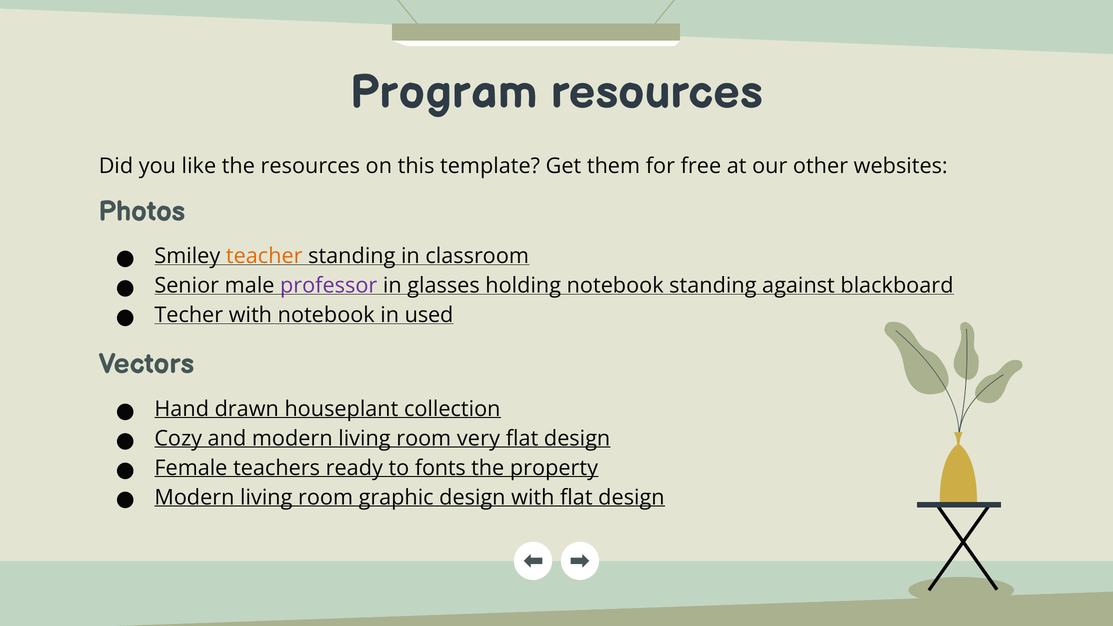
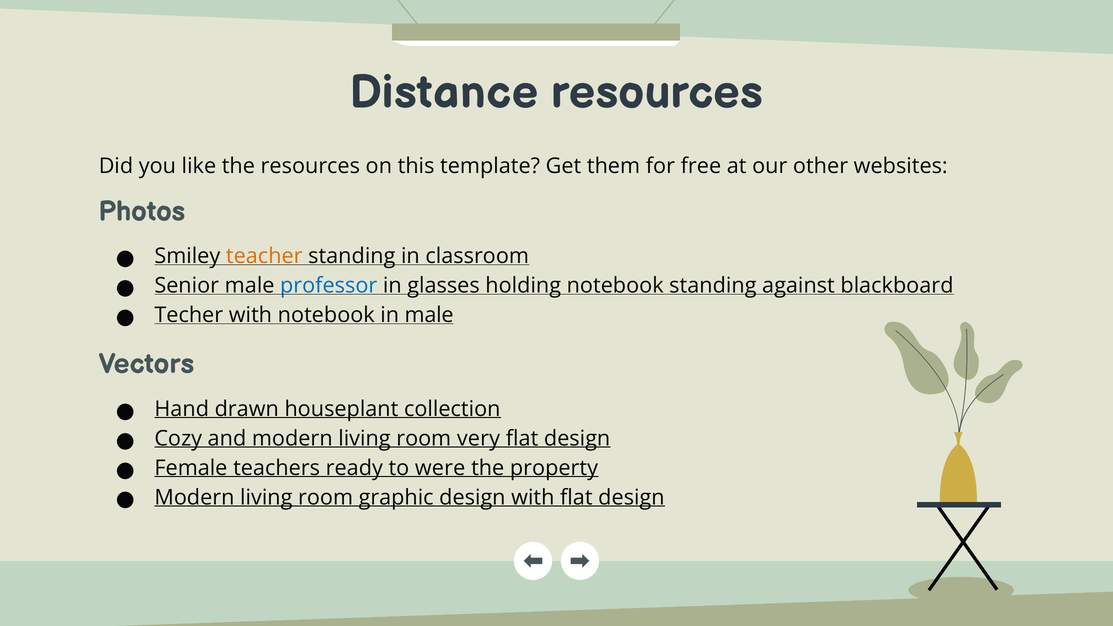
Program: Program -> Distance (444, 92)
professor colour: purple -> blue (329, 286)
in used: used -> male (429, 315)
fonts: fonts -> were (440, 468)
